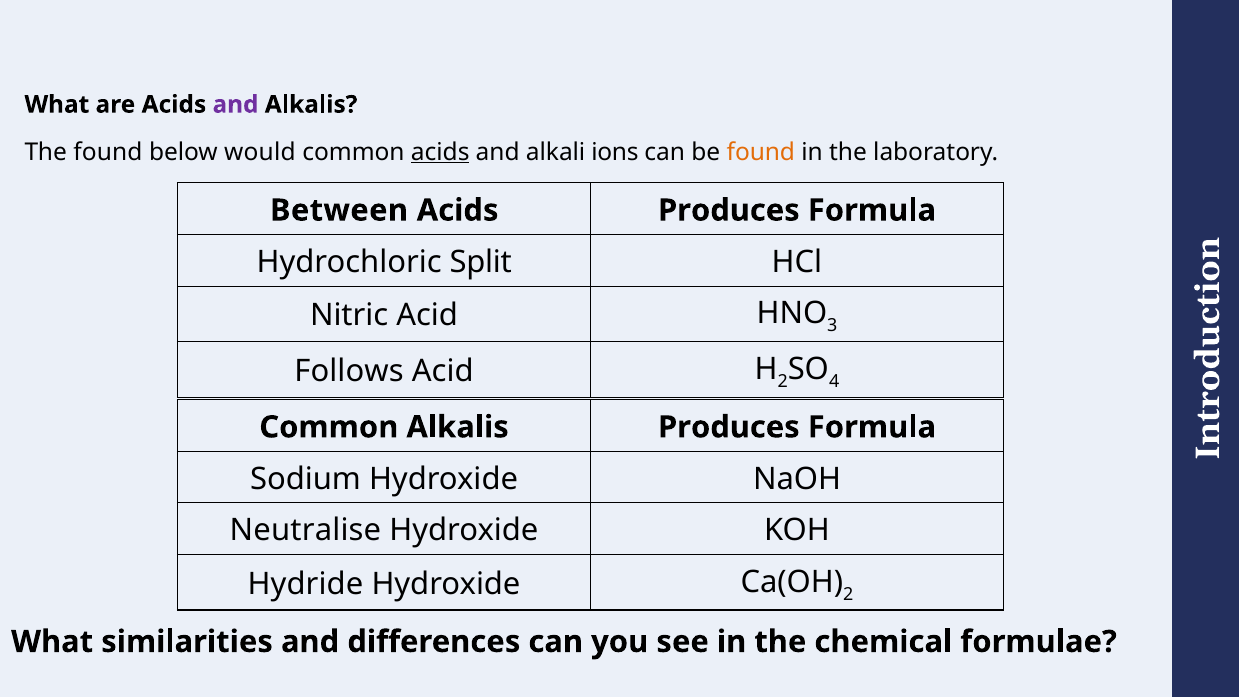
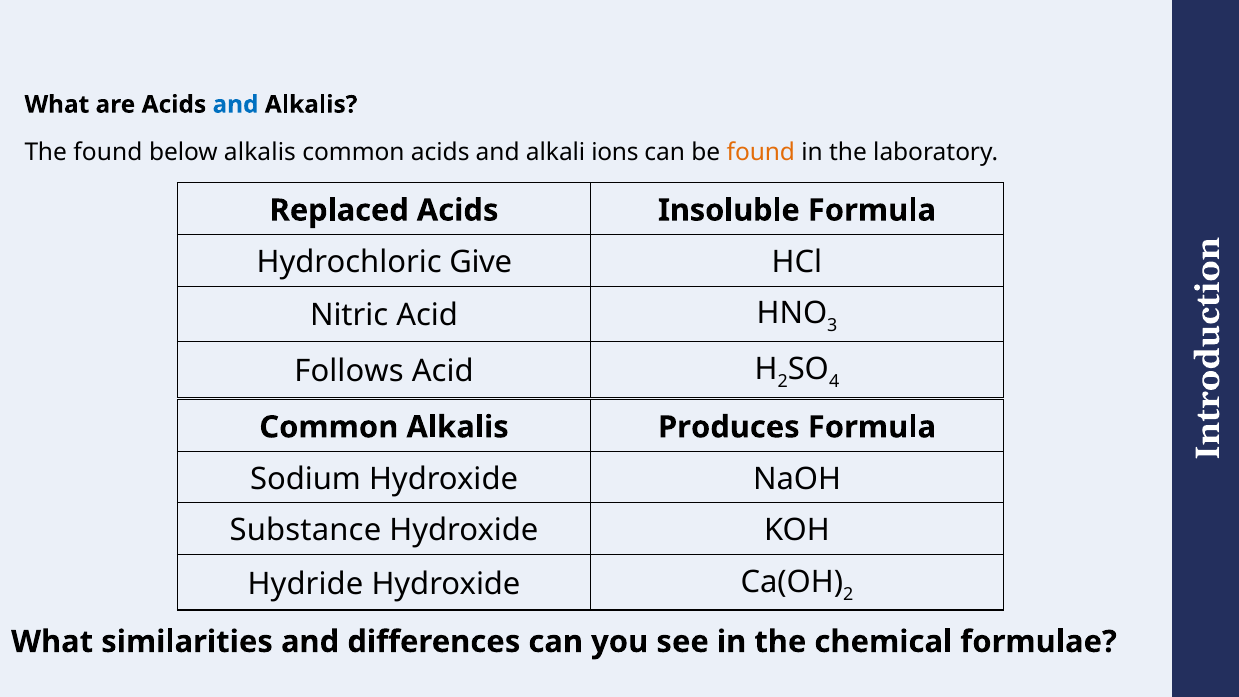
and colour: purple -> blue (236, 105)
below would: would -> alkalis (260, 152)
acids underline: present -> none (440, 152)
Between: Between -> Replaced (339, 210)
Acids Produces: Produces -> Insoluble (729, 210)
Split: Split -> Give (481, 262)
Neutralise: Neutralise -> Substance (305, 530)
